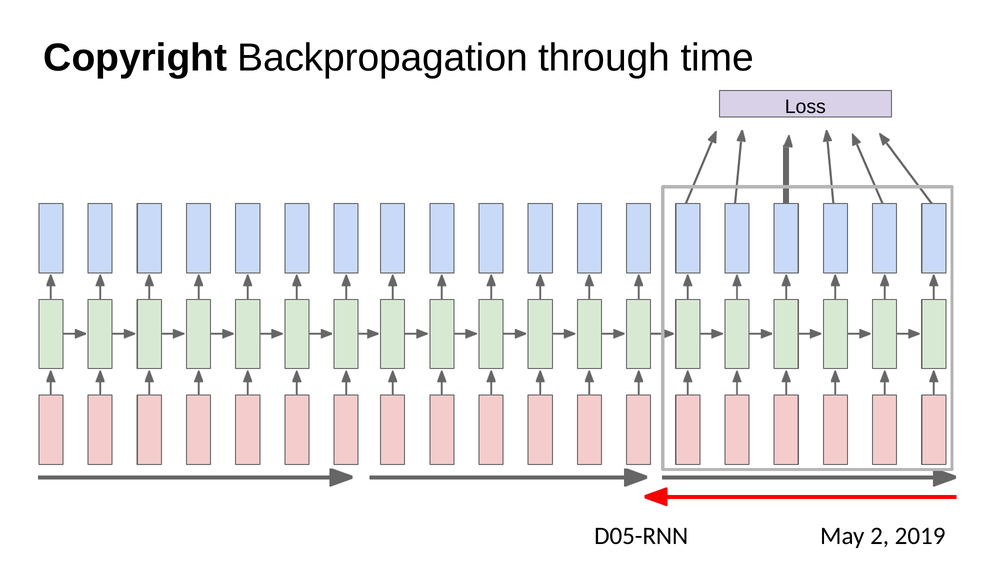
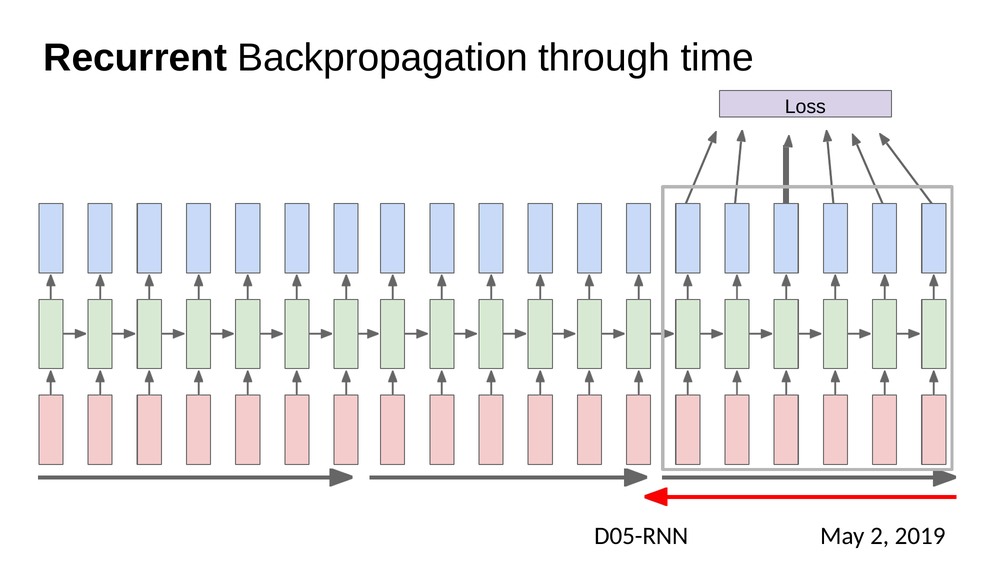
Copyright: Copyright -> Recurrent (135, 58)
